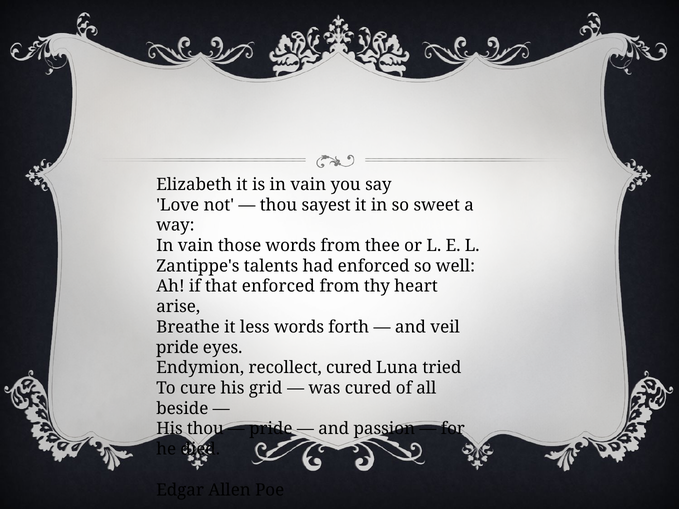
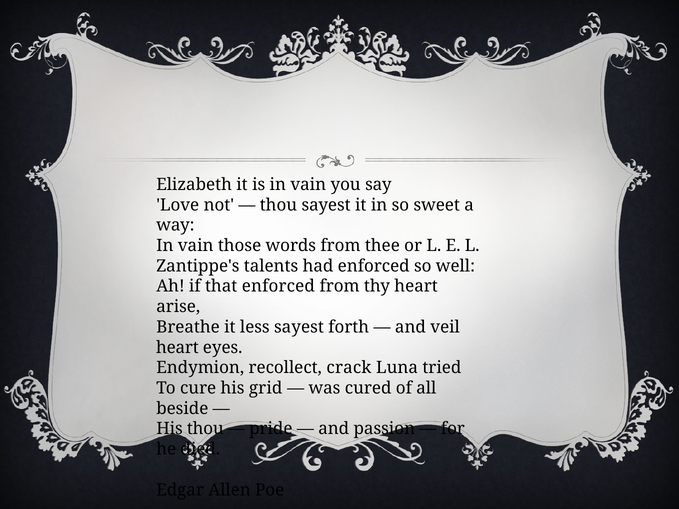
less words: words -> sayest (299, 327)
pride: pride -> heart (177, 348)
recollect cured: cured -> crack (349, 368)
